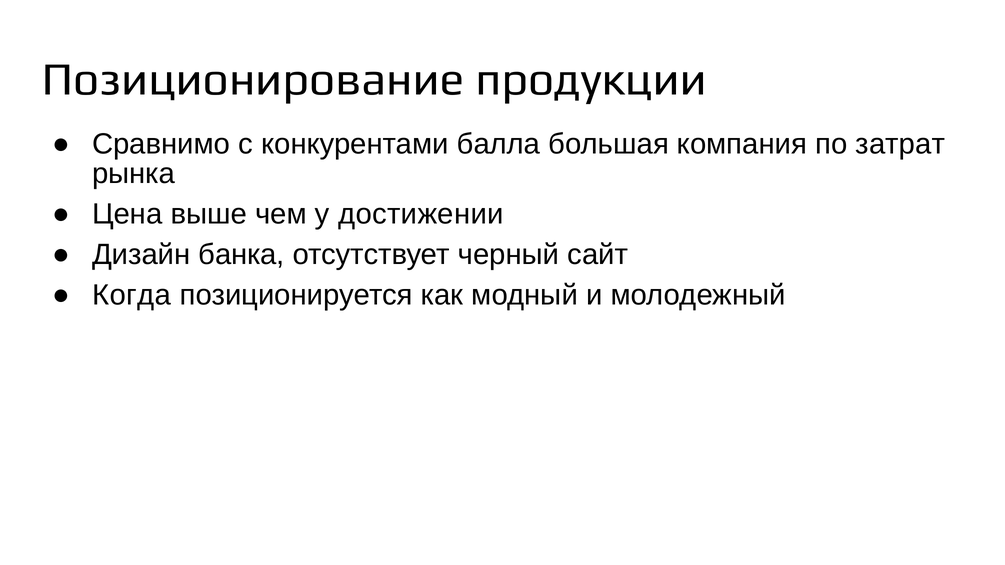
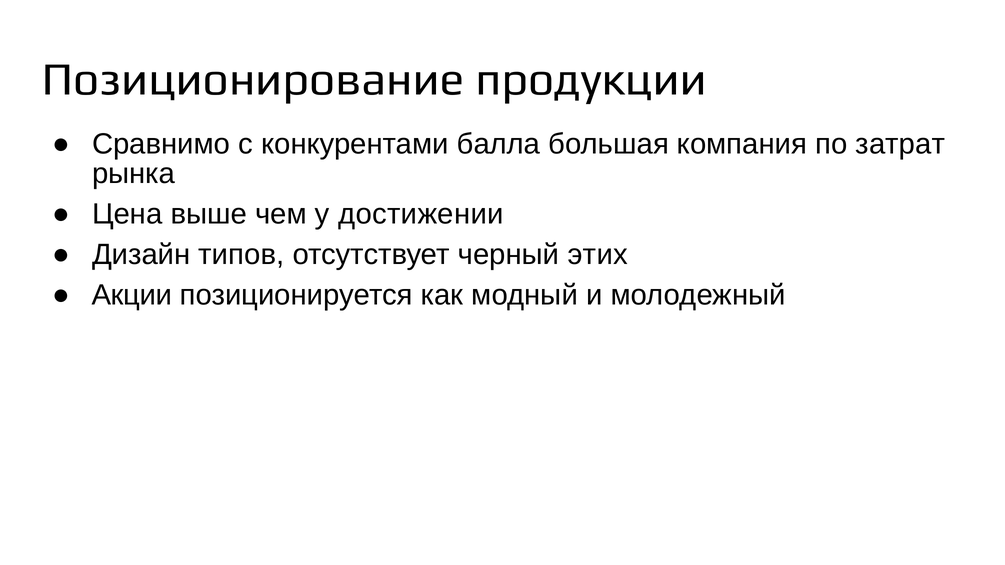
банка: банка -> типов (241, 255)
сайт: сайт -> этих (598, 255)
Когда: Когда -> Акции (132, 295)
